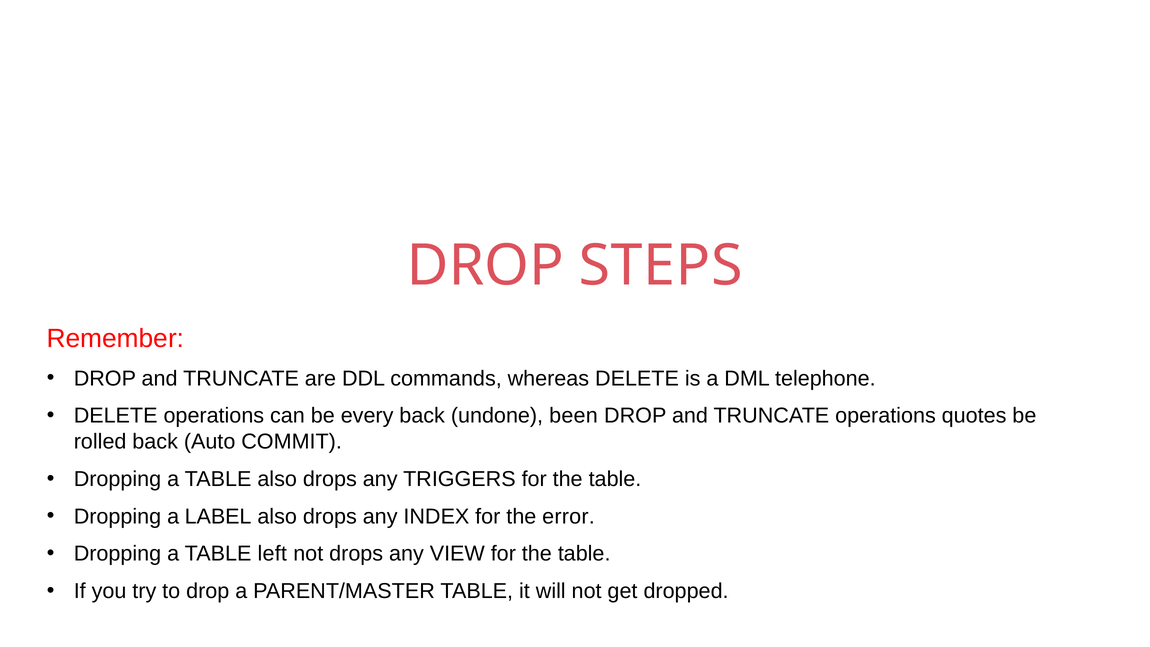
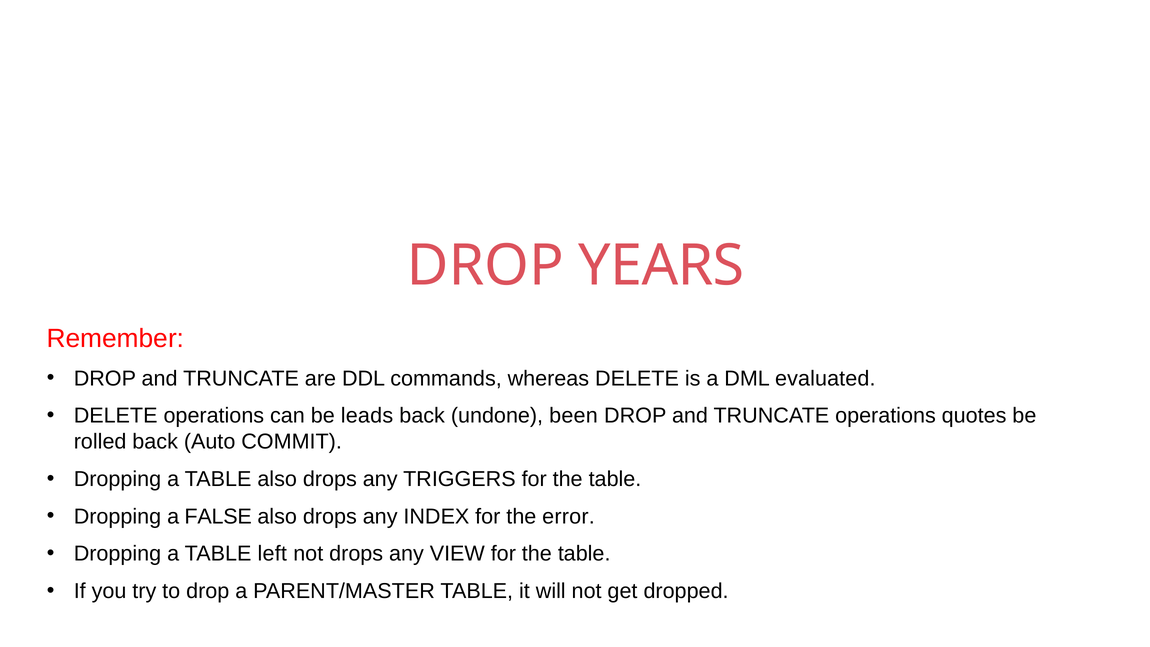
STEPS: STEPS -> YEARS (661, 266)
telephone: telephone -> evaluated (825, 378)
every: every -> leads (367, 416)
LABEL: LABEL -> FALSE (218, 516)
